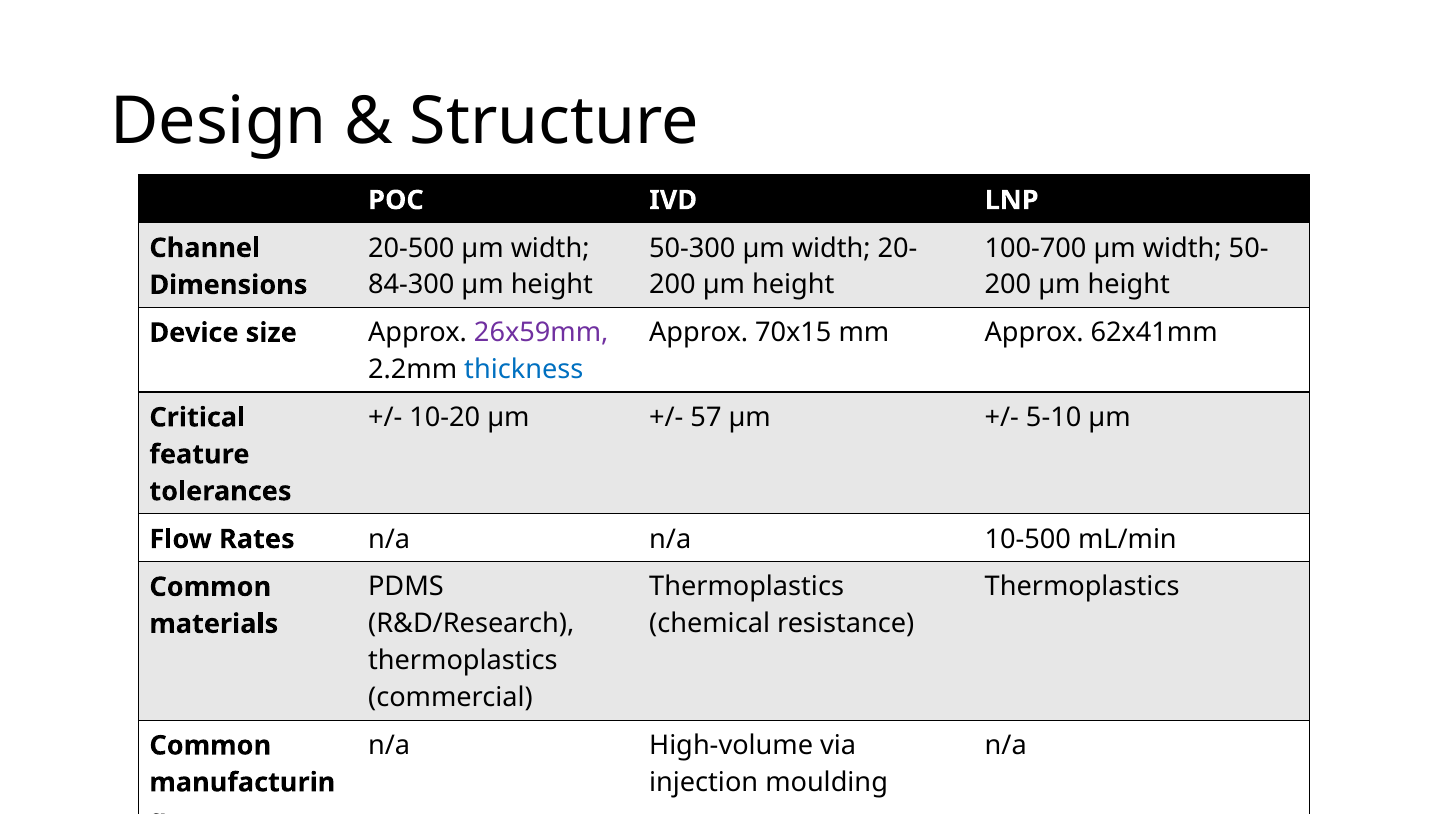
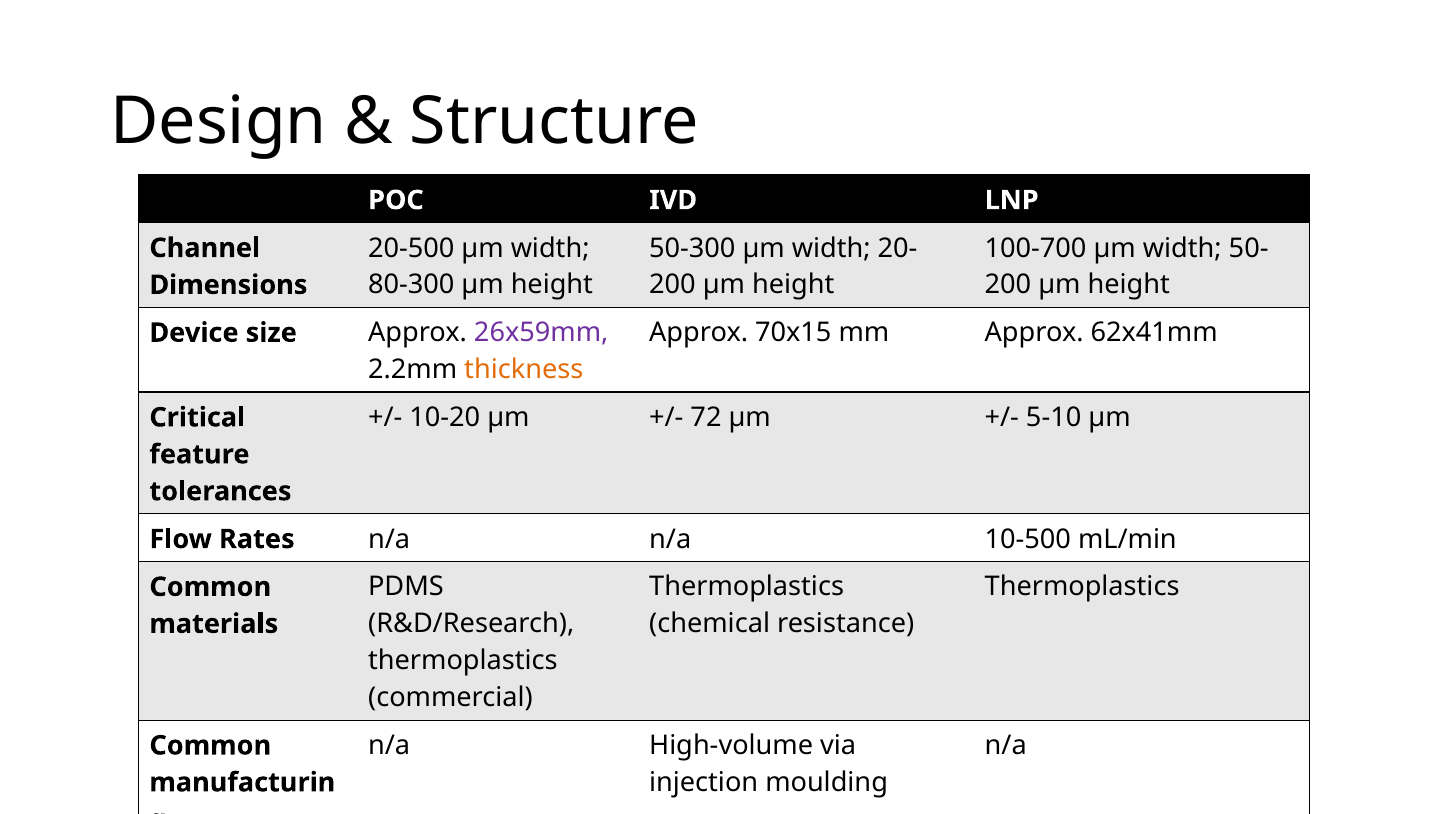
84-300: 84-300 -> 80-300 (411, 285)
thickness colour: blue -> orange (524, 370)
57: 57 -> 72 (706, 418)
